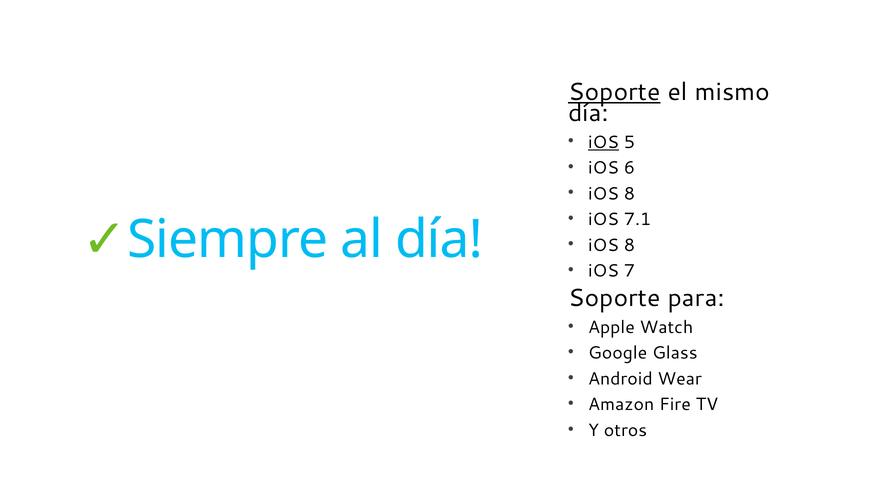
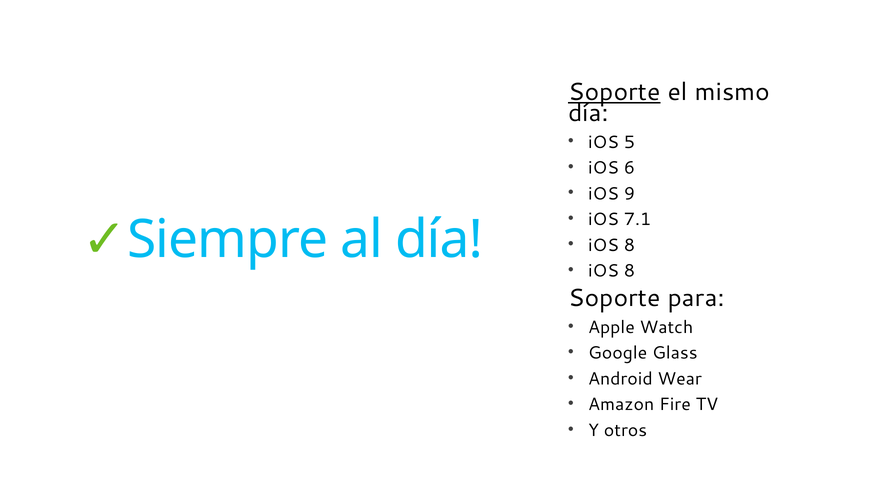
iOS underline: present -> none (604, 142)
8: 8 -> 9 (629, 194)
7: 7 -> 8 (629, 271)
